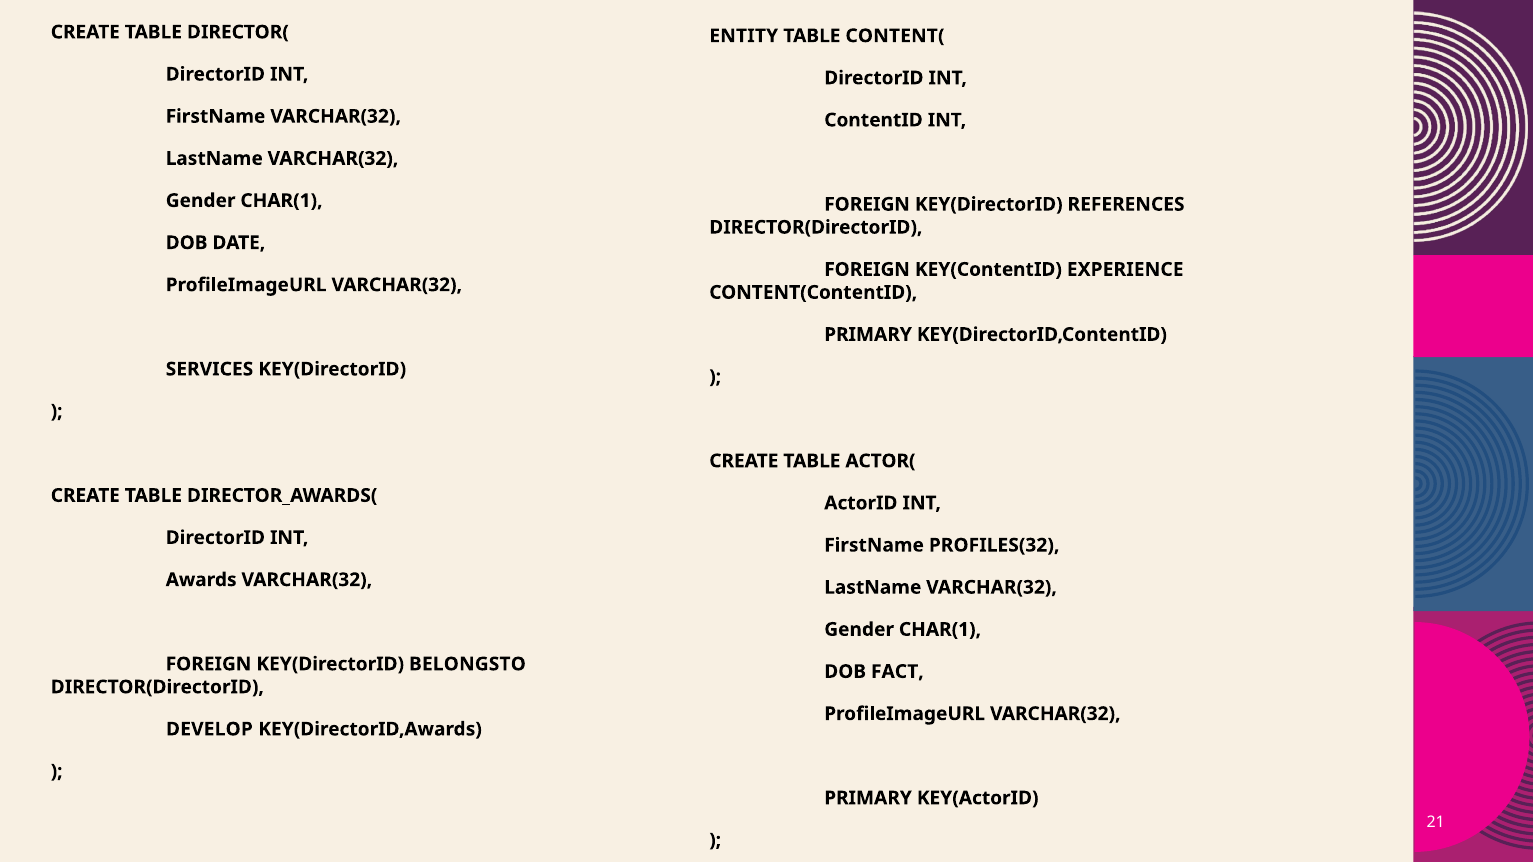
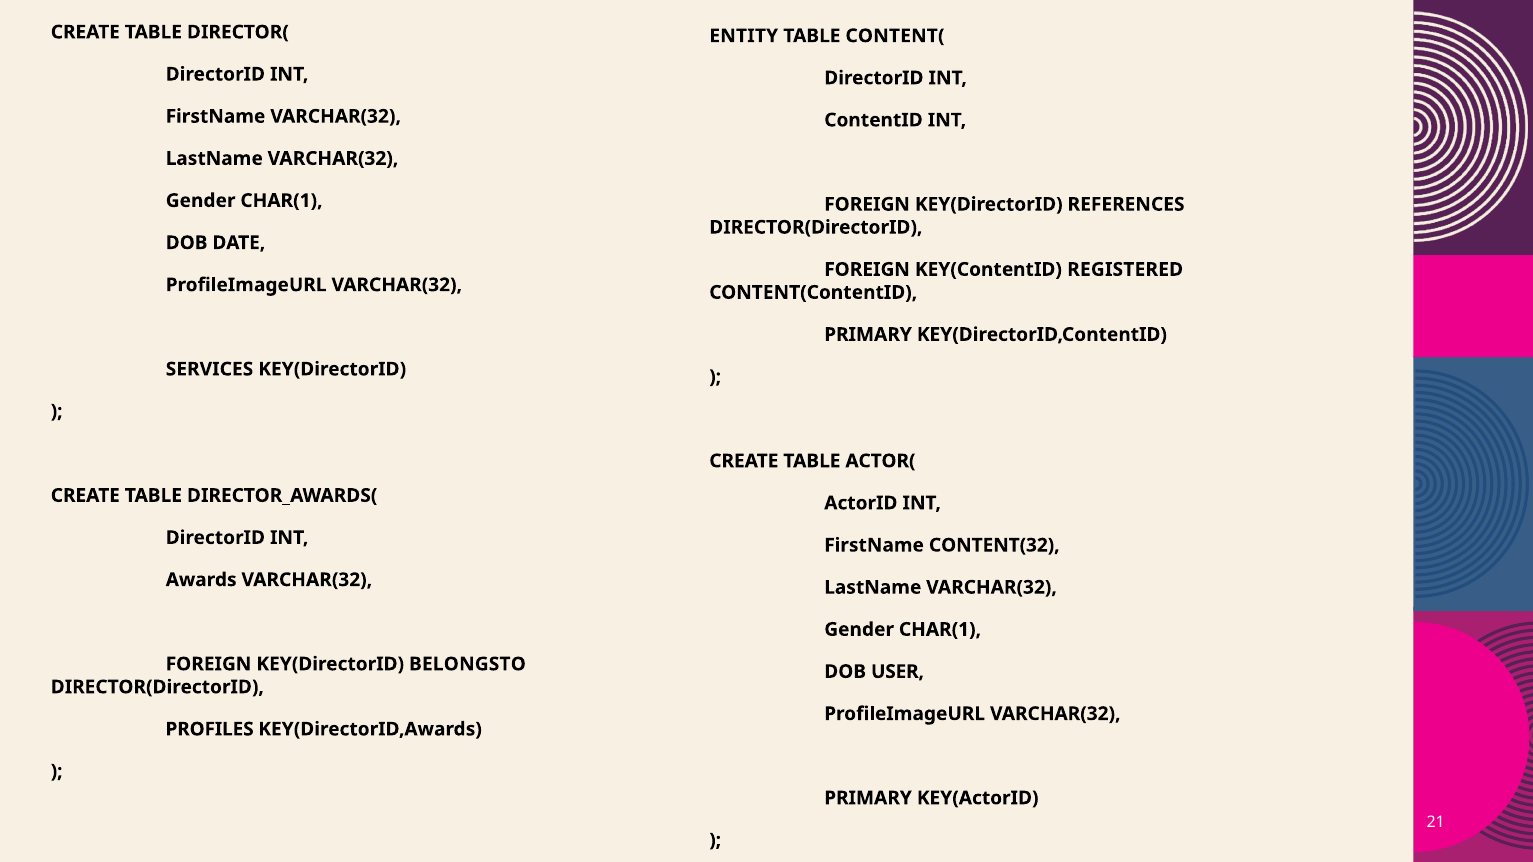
EXPERIENCE: EXPERIENCE -> REGISTERED (1125, 270)
PROFILES(32: PROFILES(32 -> CONTENT(32 (994, 545)
FACT: FACT -> USER (897, 672)
DEVELOP: DEVELOP -> PROFILES (210, 729)
